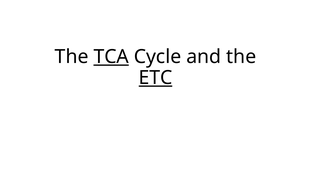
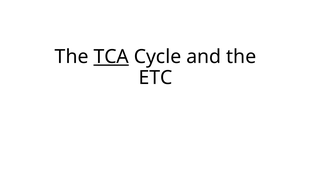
ETC underline: present -> none (156, 78)
